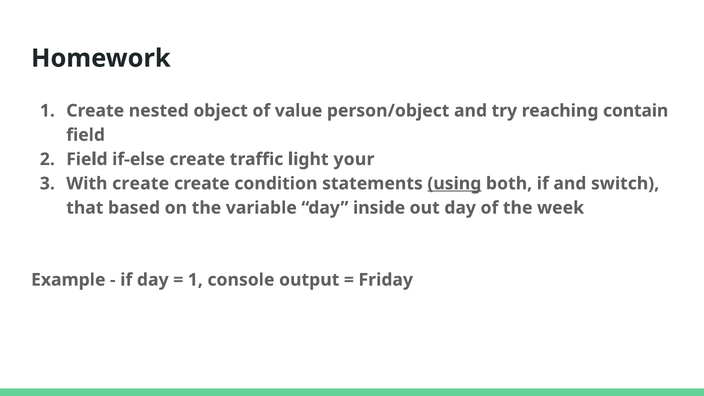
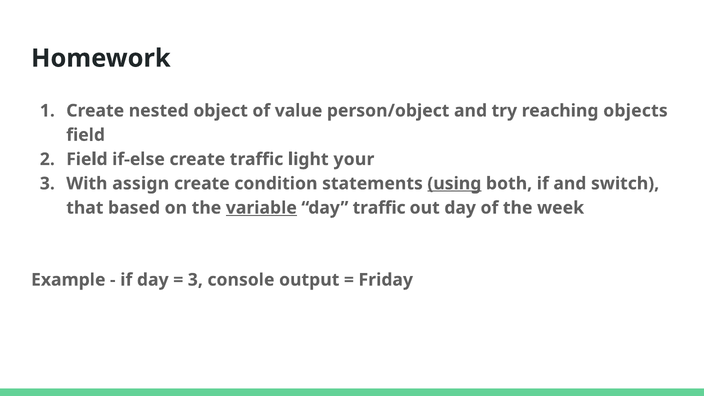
contain: contain -> objects (635, 111)
With create: create -> assign (141, 184)
variable underline: none -> present (261, 208)
day inside: inside -> traffic (379, 208)
1: 1 -> 3 (195, 280)
